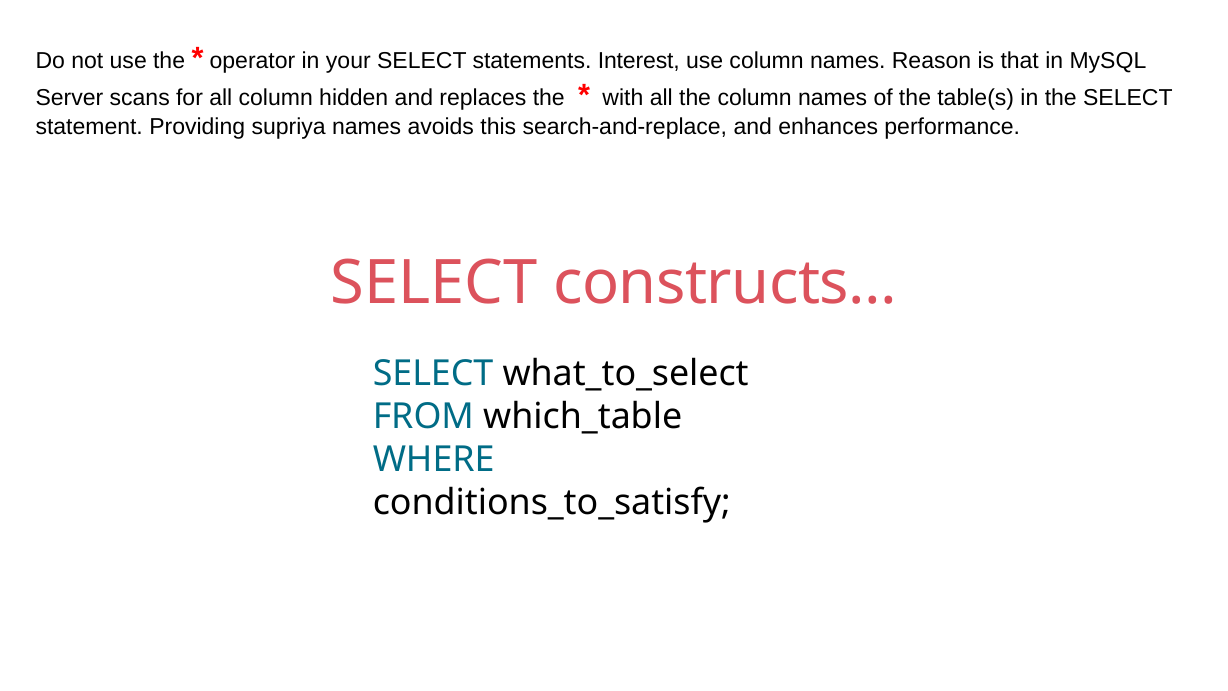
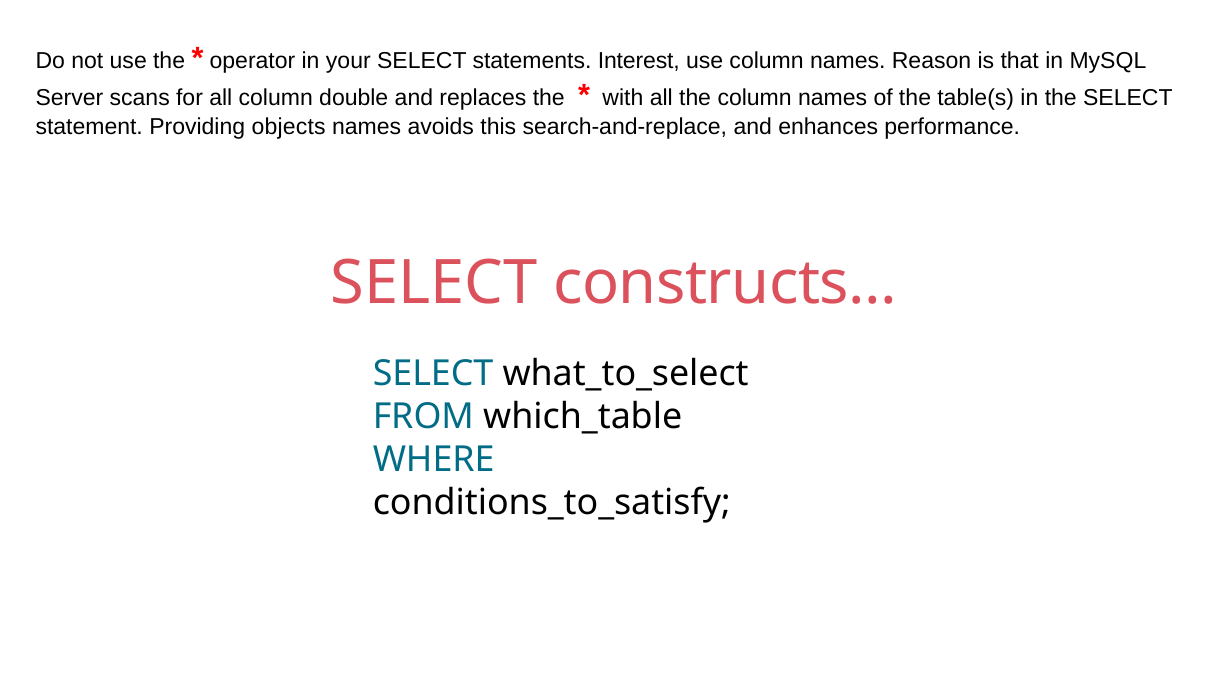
hidden: hidden -> double (354, 98)
supriya: supriya -> objects (289, 127)
